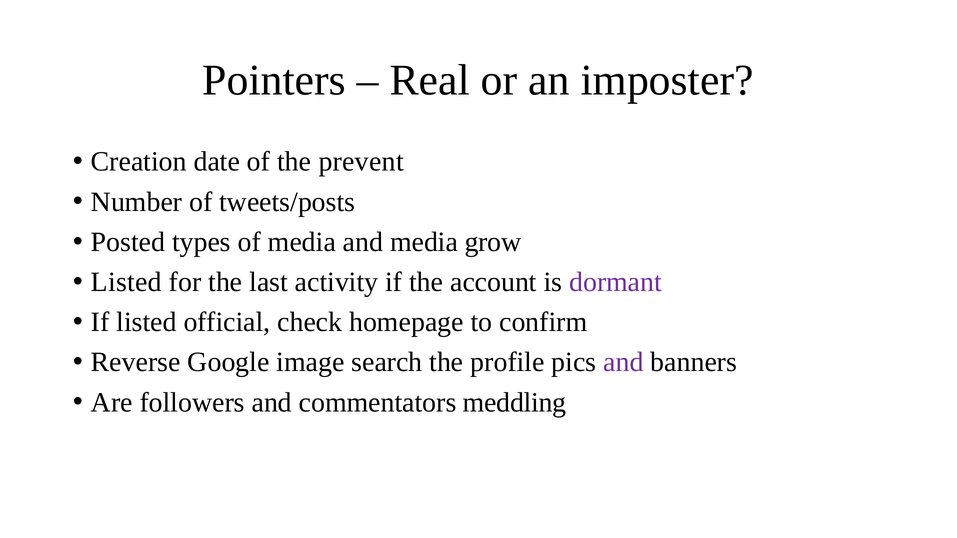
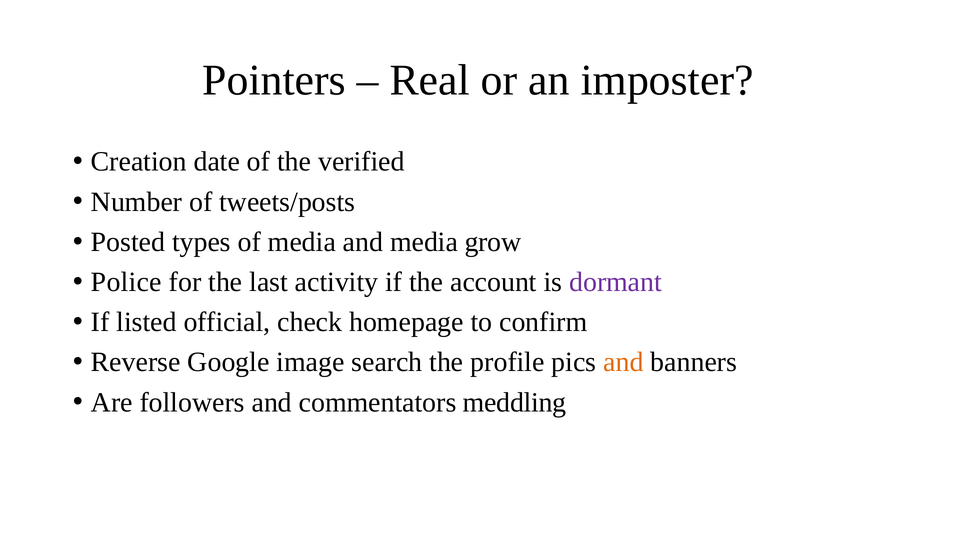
prevent: prevent -> verified (361, 162)
Listed: Listed -> Police (126, 282)
and colour: purple -> orange (623, 362)
